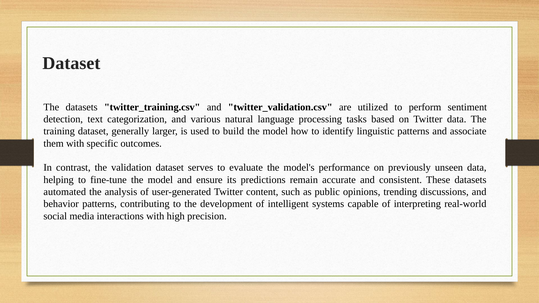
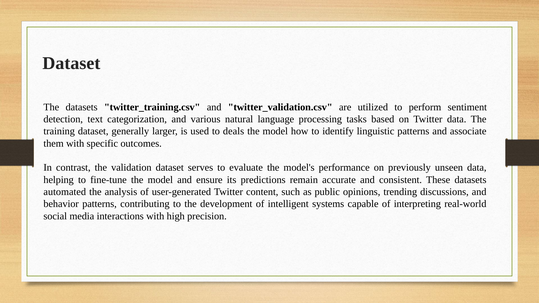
build: build -> deals (234, 131)
